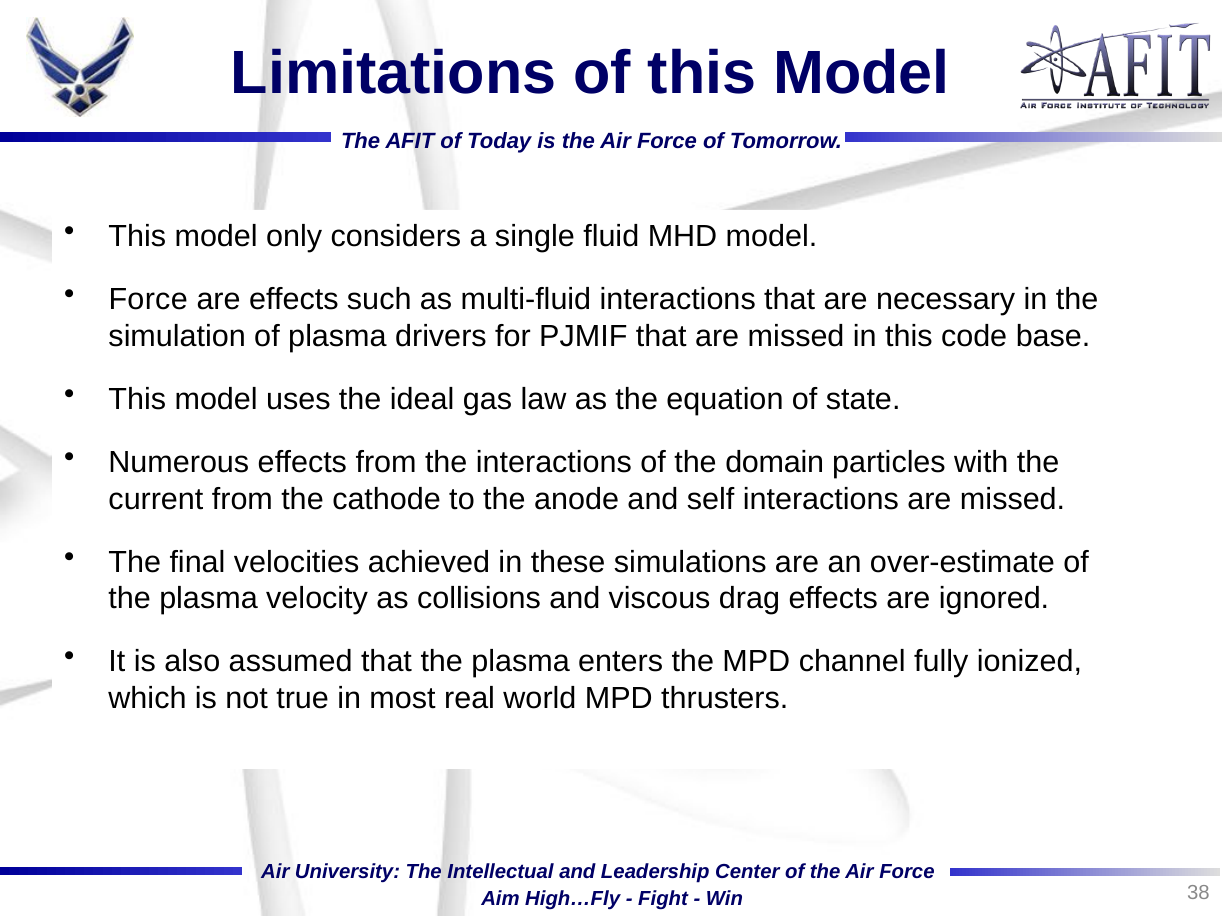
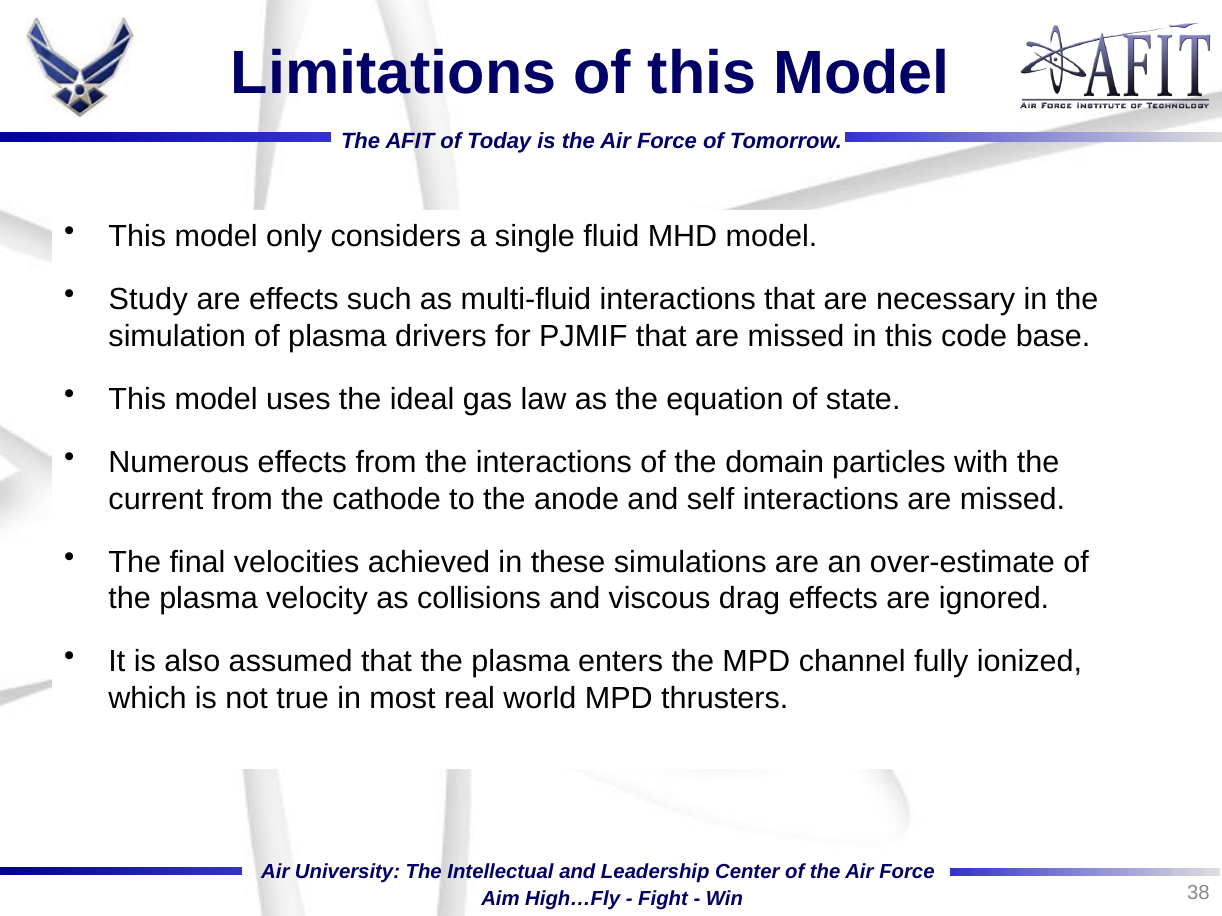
Force: Force -> Study (148, 300)
